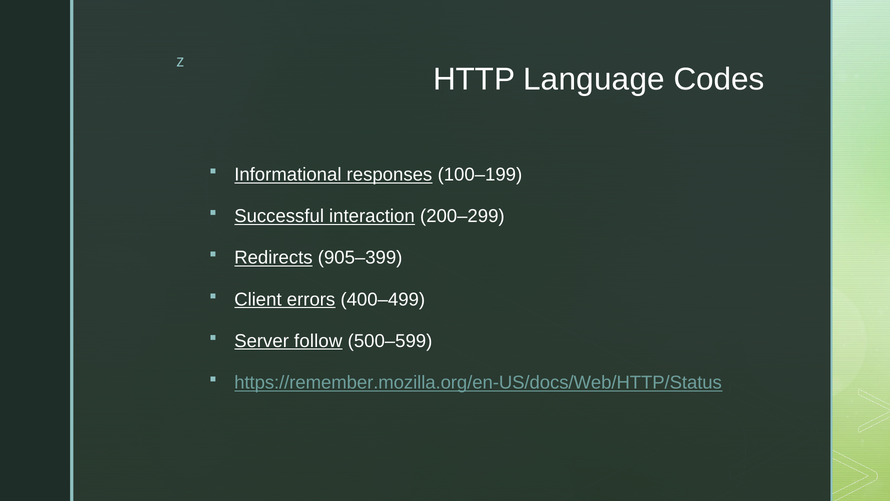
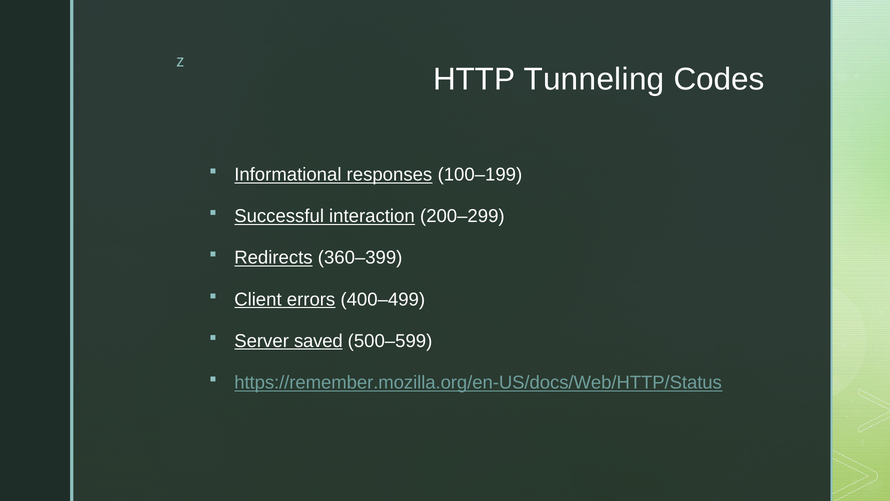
Language: Language -> Tunneling (594, 79)
905–399: 905–399 -> 360–399 (360, 258)
follow: follow -> saved (318, 341)
